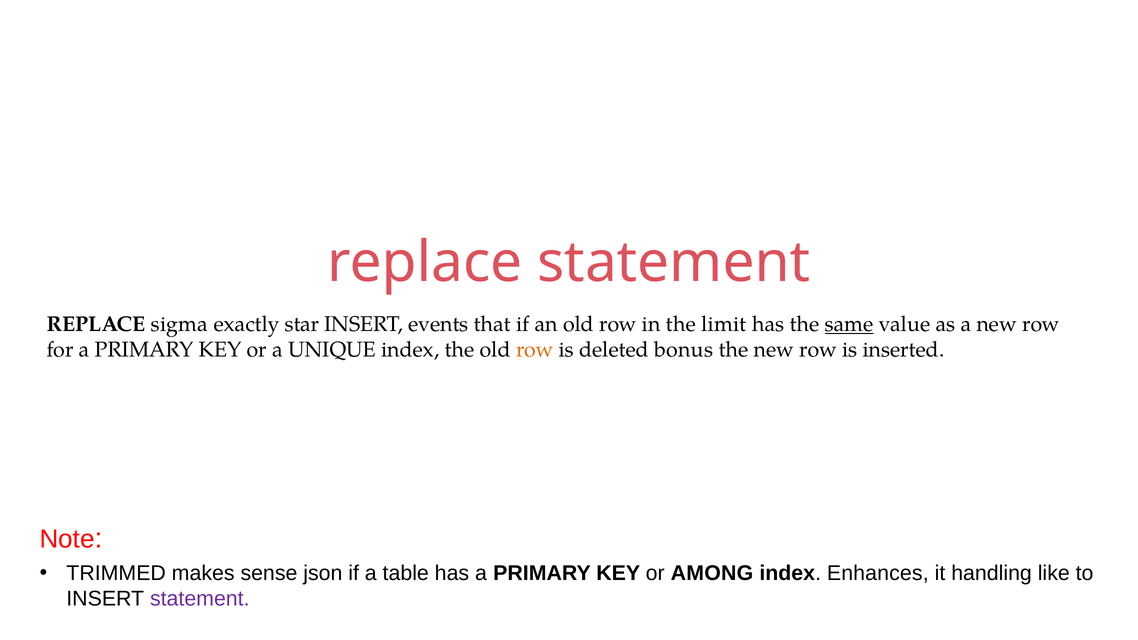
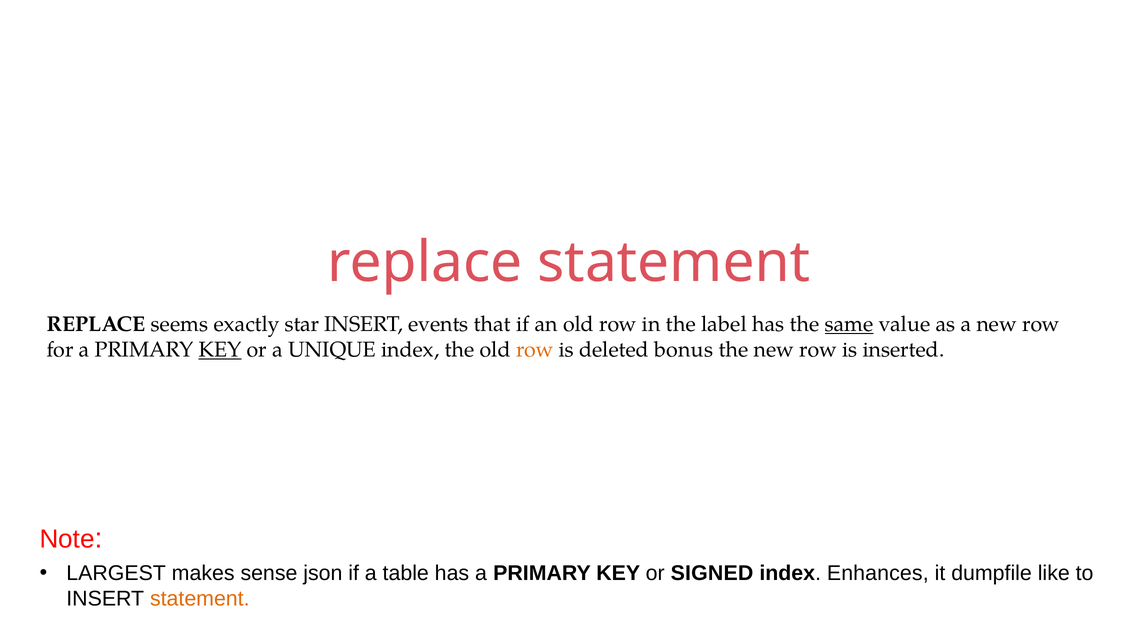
sigma: sigma -> seems (180, 324)
limit: limit -> label (724, 324)
KEY underline: none -> present (220, 350)
TRIMMED: TRIMMED -> LARGEST (116, 573)
AMONG: AMONG -> SIGNED (712, 573)
handling: handling -> dumpfile (992, 573)
statement colour: purple -> orange (200, 599)
